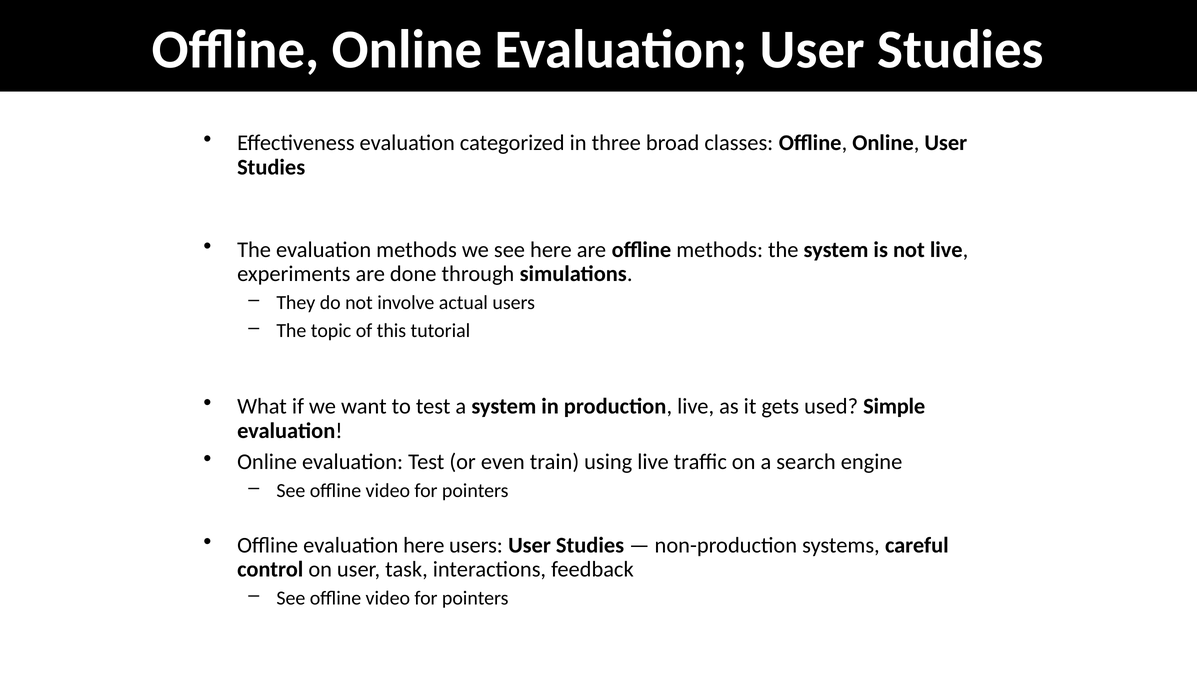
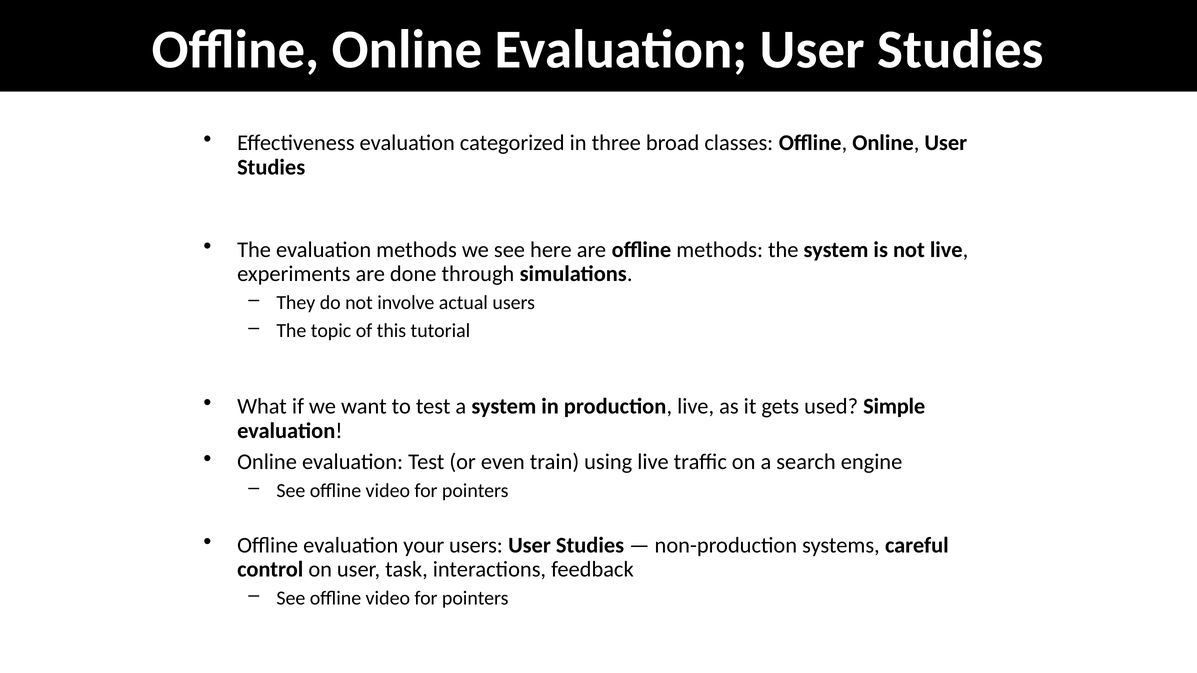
evaluation here: here -> your (424, 545)
